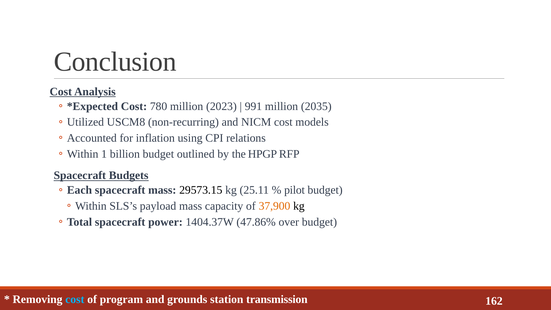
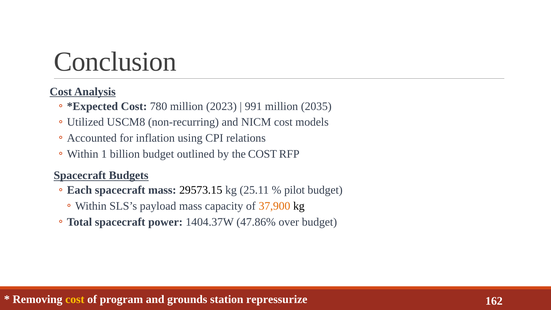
the HPGP: HPGP -> COST (263, 154)
cost colour: light blue -> yellow (75, 299)
transmission: transmission -> repressurize (277, 299)
